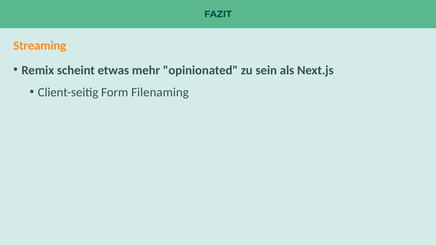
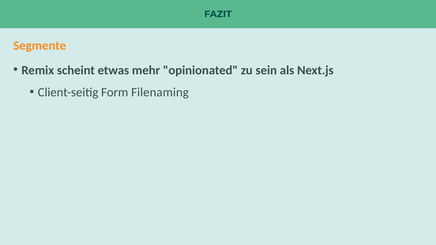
Streaming: Streaming -> Segmente (40, 46)
